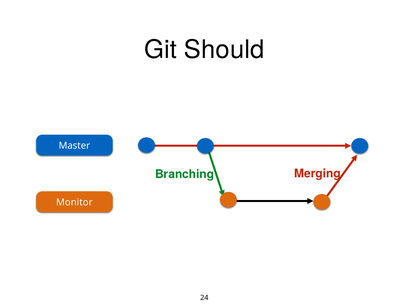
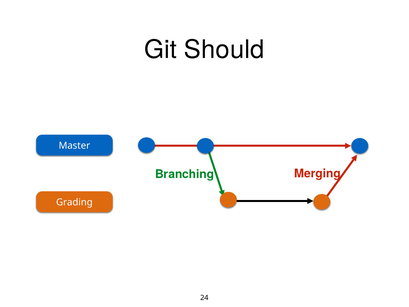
Monitor: Monitor -> Grading (74, 202)
